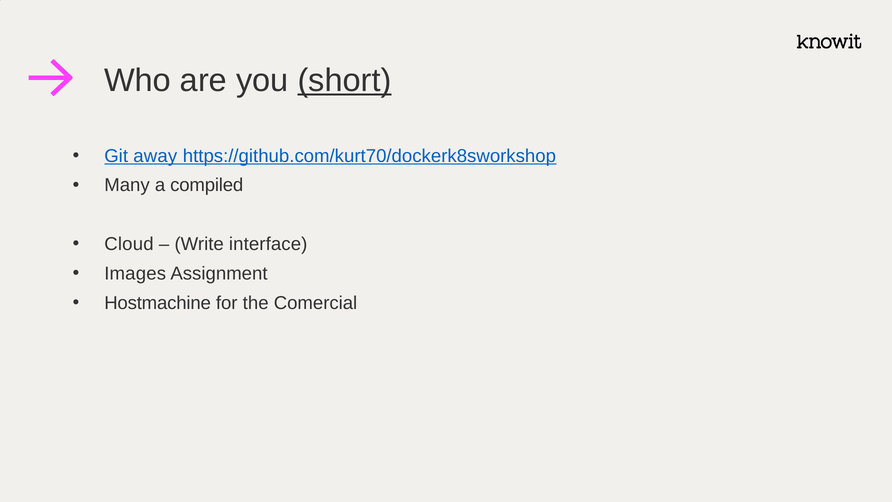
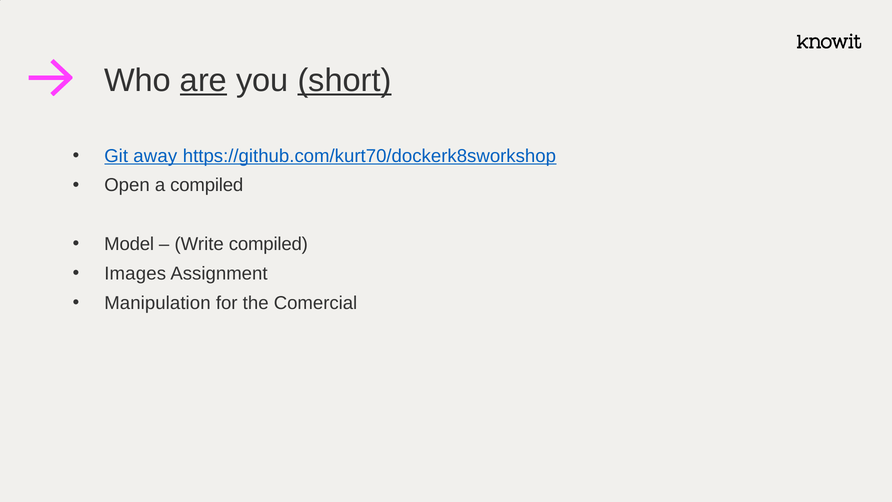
are underline: none -> present (203, 80)
Many: Many -> Open (127, 185)
Cloud: Cloud -> Model (129, 244)
Write interface: interface -> compiled (268, 244)
Hostmachine: Hostmachine -> Manipulation (157, 303)
